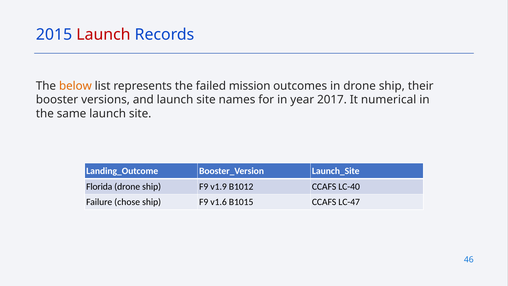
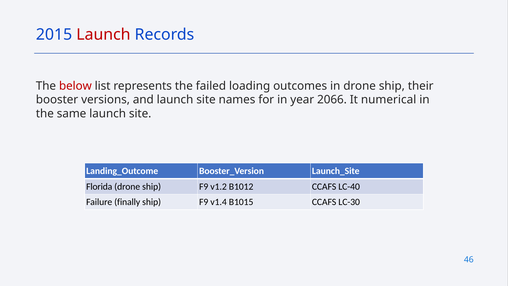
below colour: orange -> red (75, 86)
mission: mission -> loading (250, 86)
2017: 2017 -> 2066 (332, 100)
v1.9: v1.9 -> v1.2 (219, 186)
chose: chose -> finally (127, 202)
v1.6: v1.6 -> v1.4 (219, 202)
LC-47: LC-47 -> LC-30 (349, 202)
